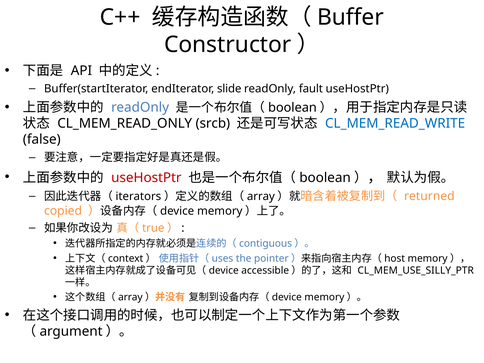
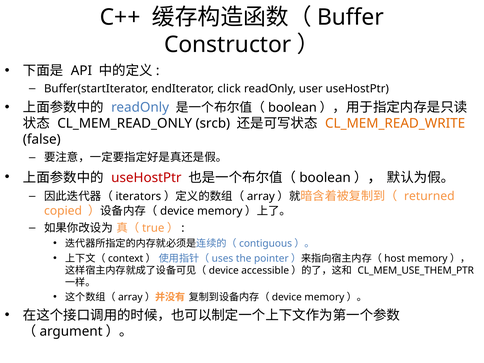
slide: slide -> click (229, 89)
fault: fault -> user (311, 89)
CL_MEM_READ_WRITE colour: blue -> orange (395, 123)
CL_MEM_USE_SILLY_PTR: CL_MEM_USE_SILLY_PTR -> CL_MEM_USE_THEM_PTR (416, 270)
